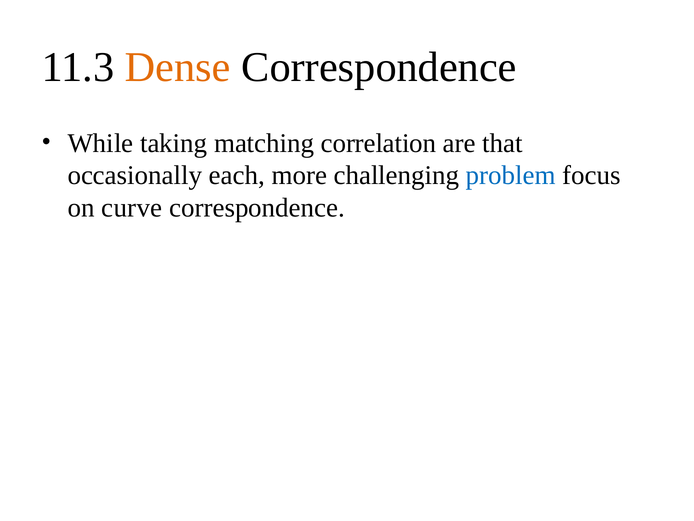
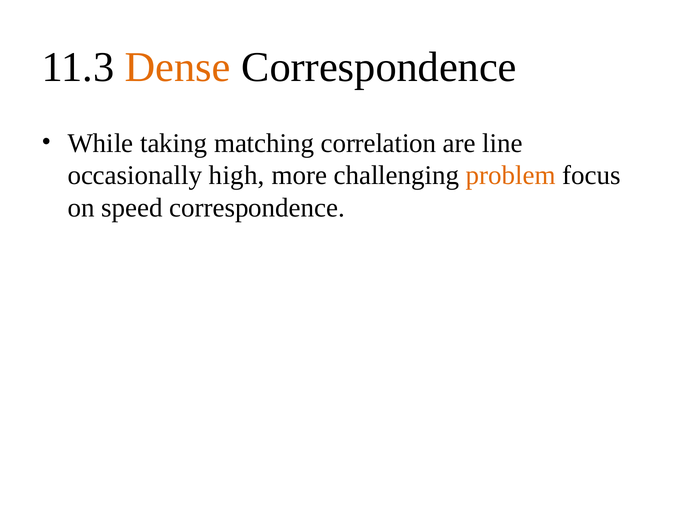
that: that -> line (502, 143)
each: each -> high (237, 175)
problem colour: blue -> orange (511, 175)
curve: curve -> speed (132, 208)
